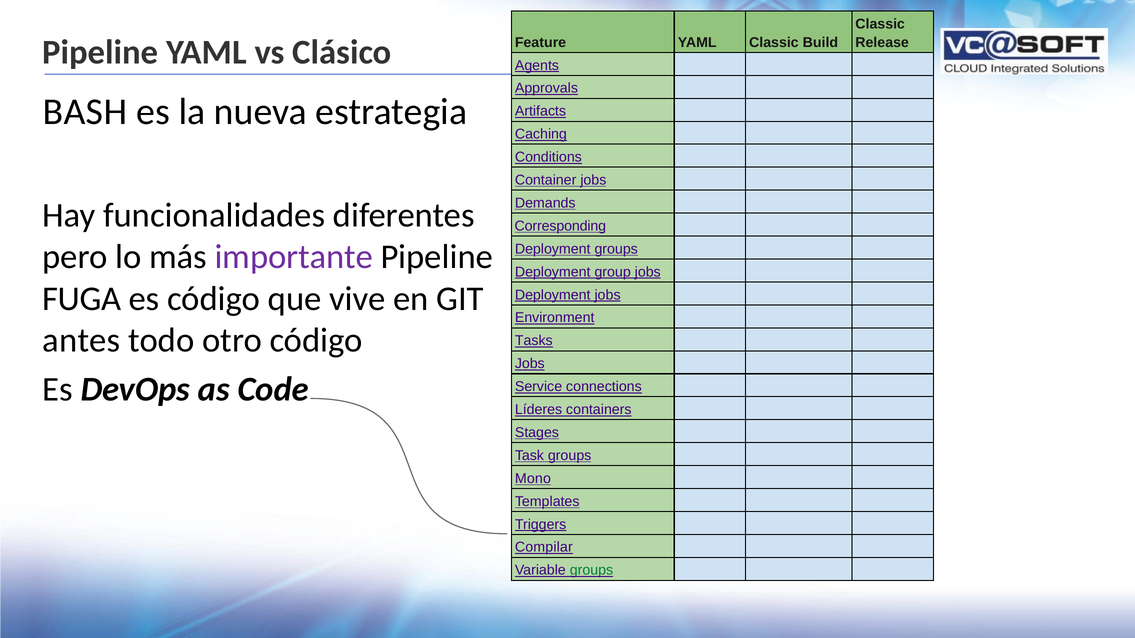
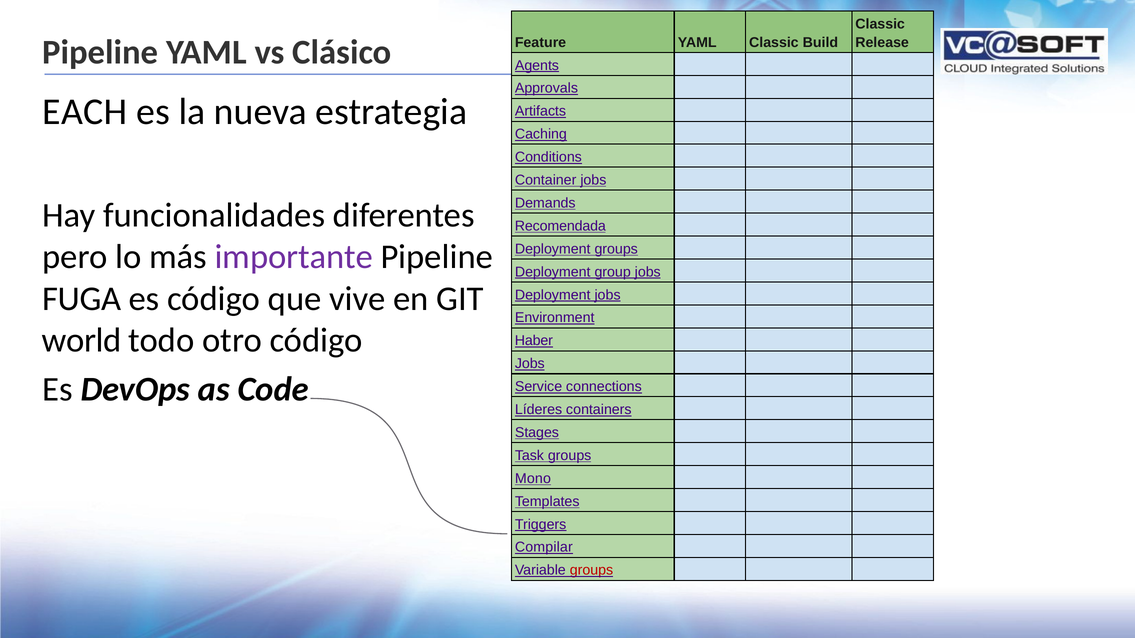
BASH: BASH -> EACH (85, 112)
Corresponding: Corresponding -> Recomendada (560, 226)
antes: antes -> world (82, 340)
Tasks: Tasks -> Haber (534, 341)
groups colour: green -> red (591, 571)
